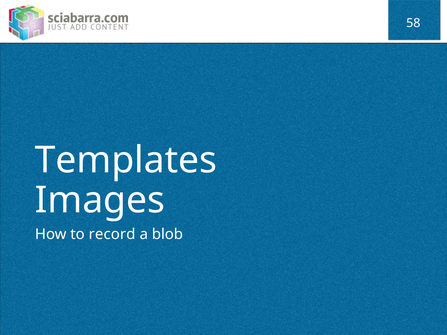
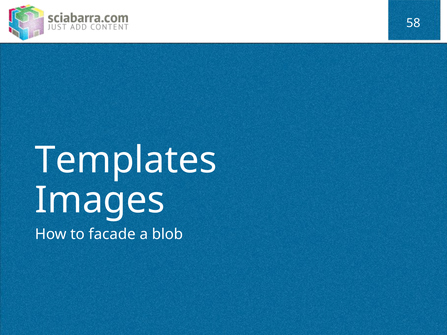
record: record -> facade (112, 235)
